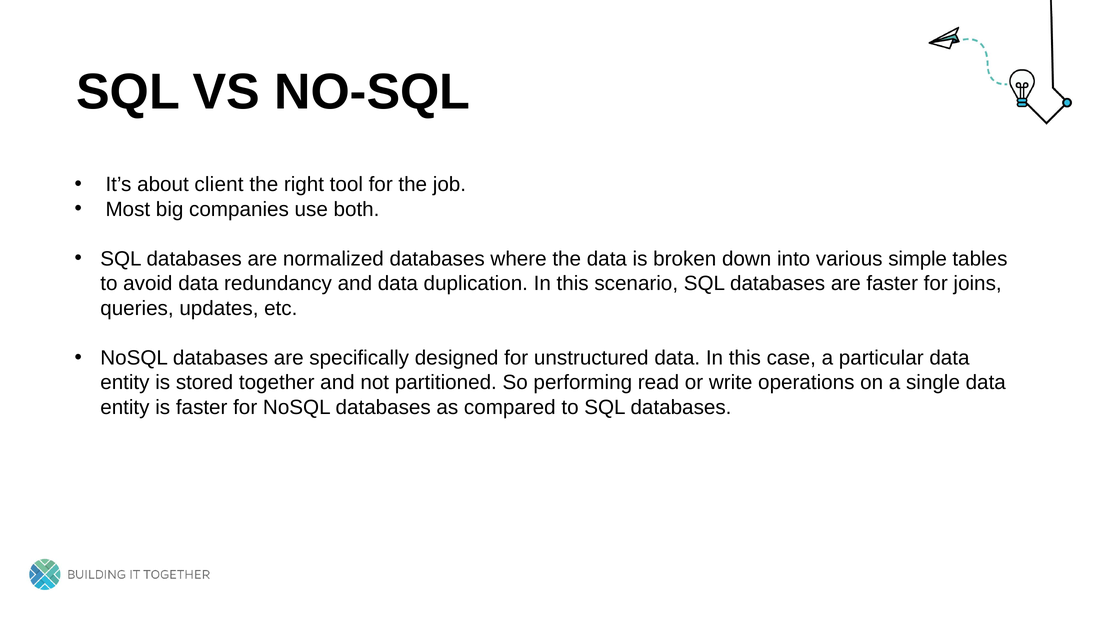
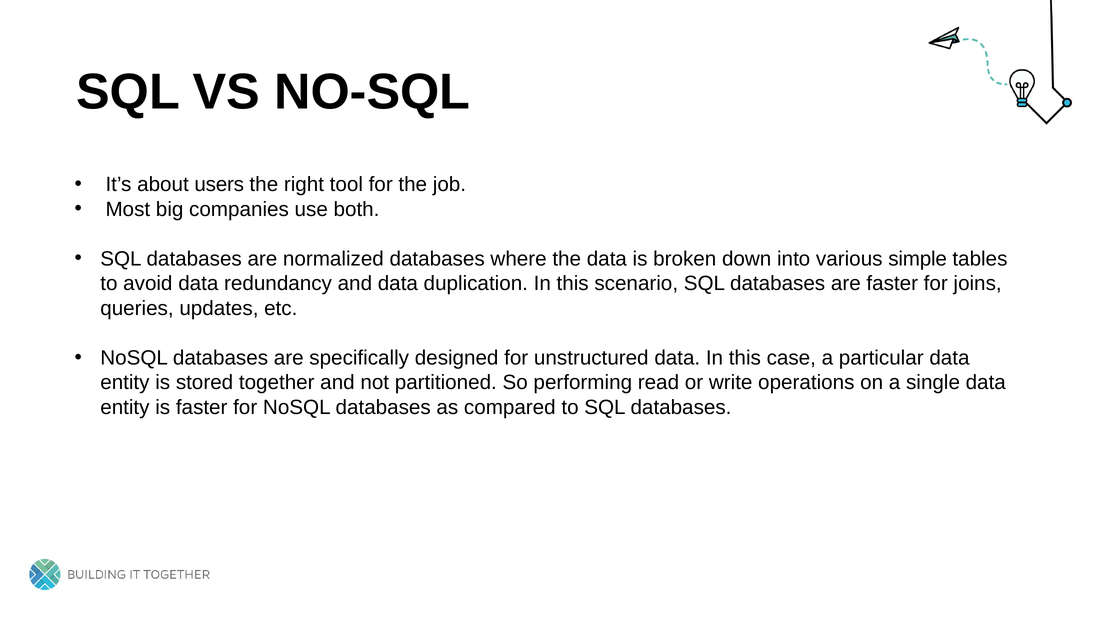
client: client -> users (219, 185)
